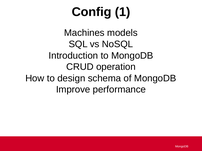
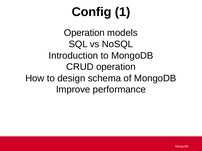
Machines: Machines -> Operation (84, 33)
